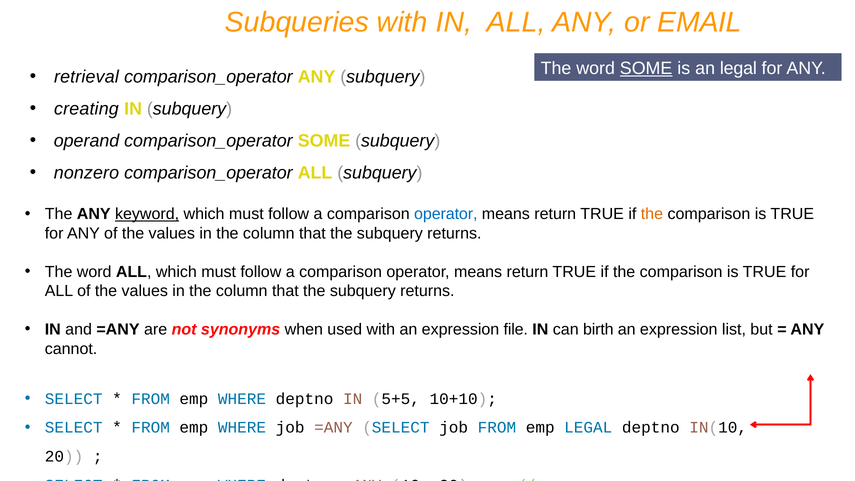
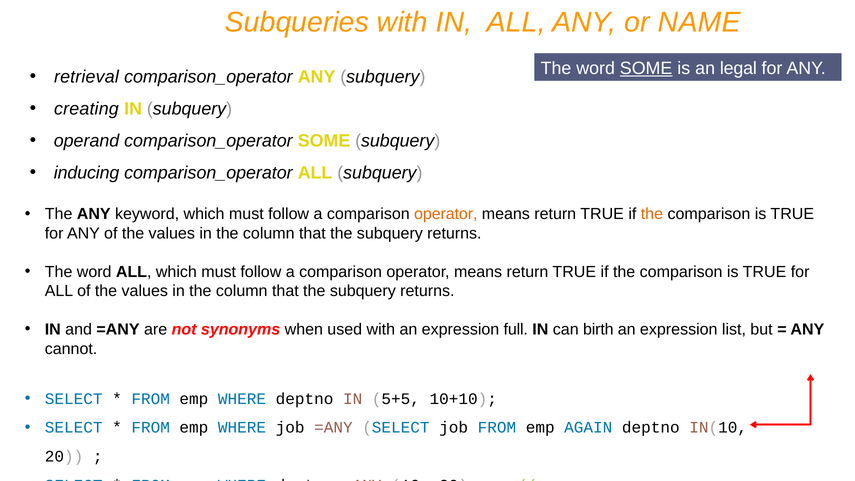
EMAIL: EMAIL -> NAME (699, 22)
nonzero: nonzero -> inducing (87, 173)
keyword underline: present -> none (147, 214)
operator colour: blue -> orange (446, 214)
file: file -> full (516, 329)
emp LEGAL: LEGAL -> AGAIN (588, 428)
